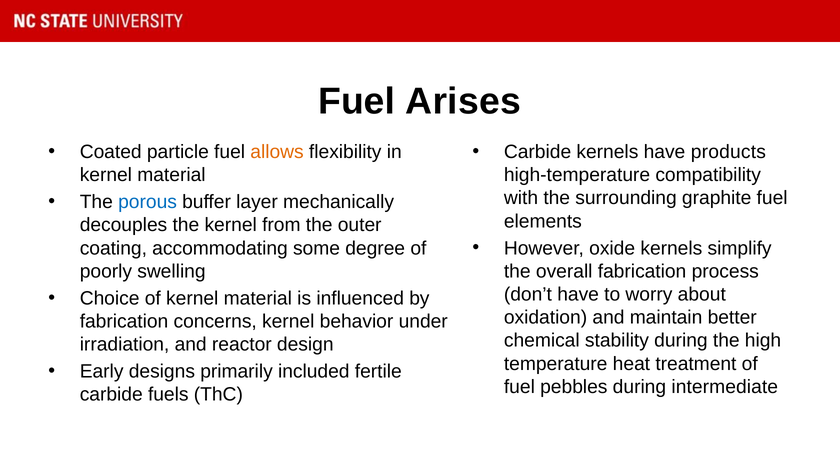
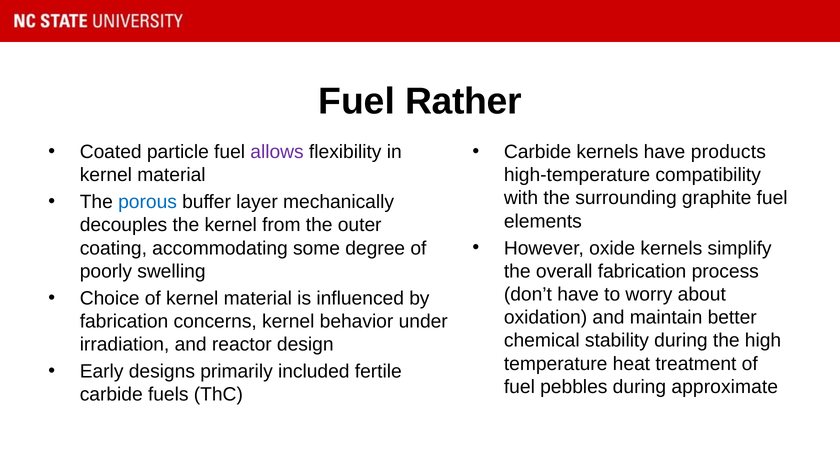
Arises: Arises -> Rather (464, 101)
allows colour: orange -> purple (277, 152)
intermediate: intermediate -> approximate (725, 386)
